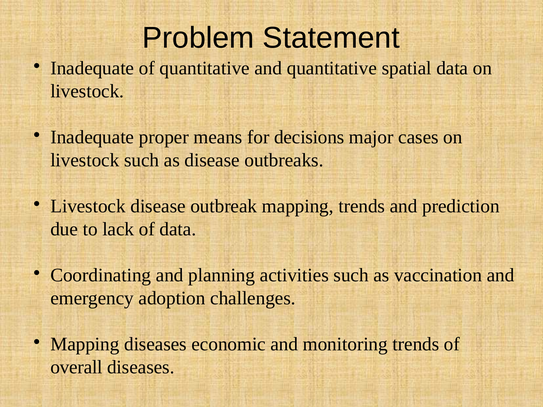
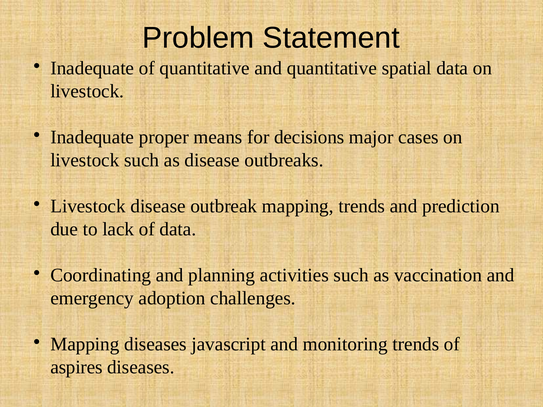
economic: economic -> javascript (229, 344)
overall: overall -> aspires (76, 367)
